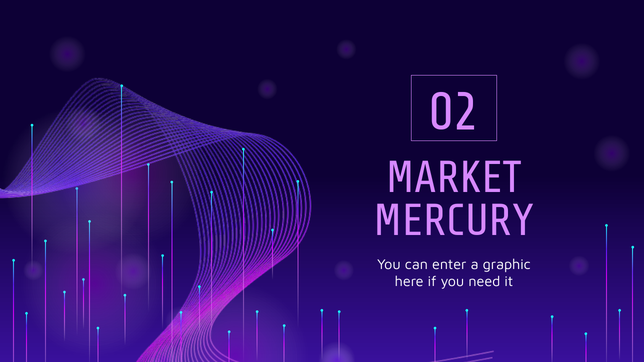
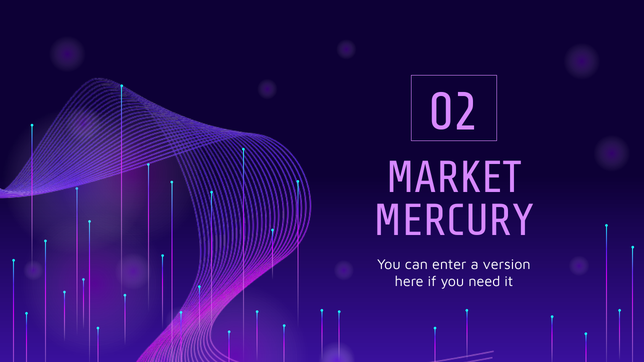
graphic: graphic -> version (507, 265)
